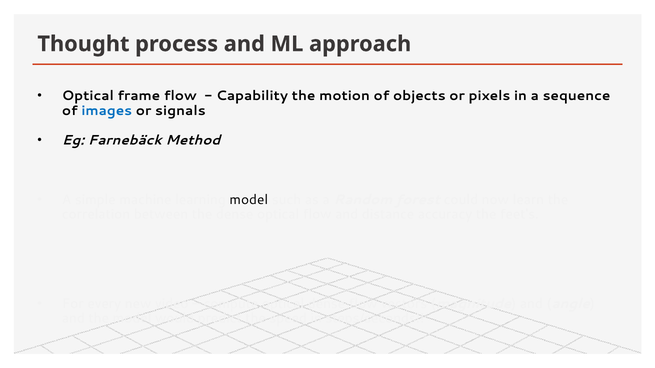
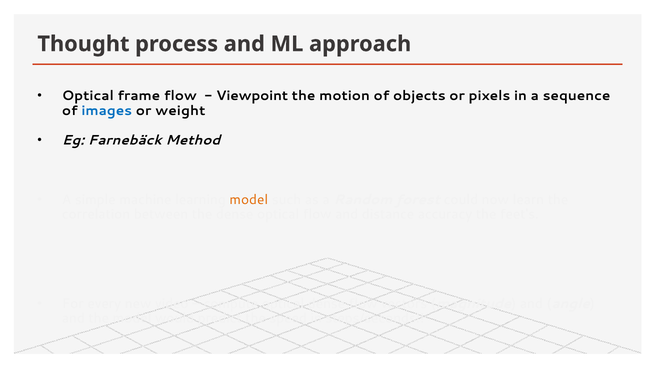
Capability: Capability -> Viewpoint (252, 96)
signals: signals -> weight (180, 111)
model colour: black -> orange (249, 200)
